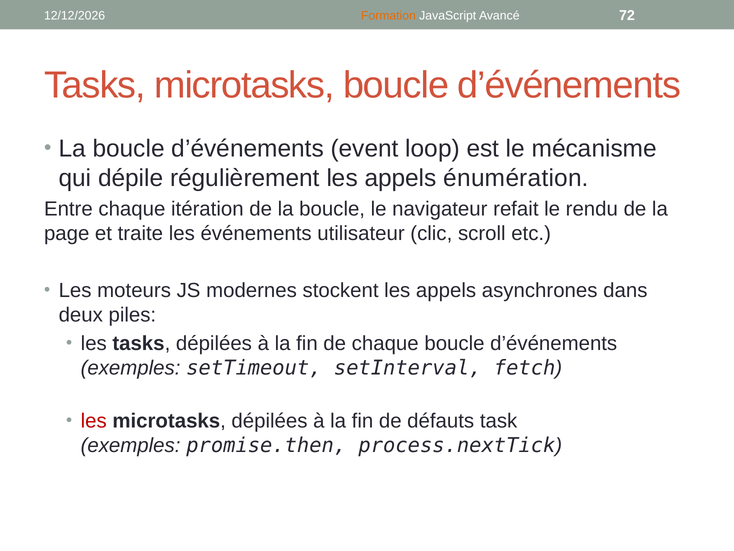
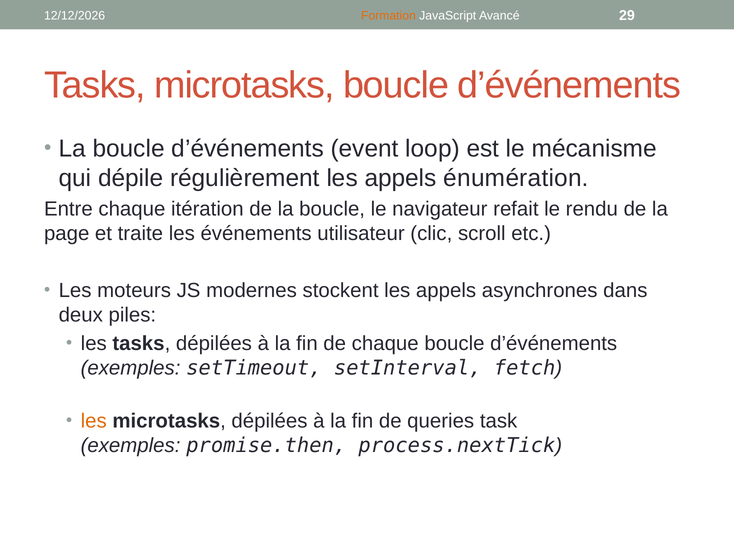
72: 72 -> 29 (627, 16)
les colour: red -> orange (94, 421)
défauts: défauts -> queries (441, 421)
